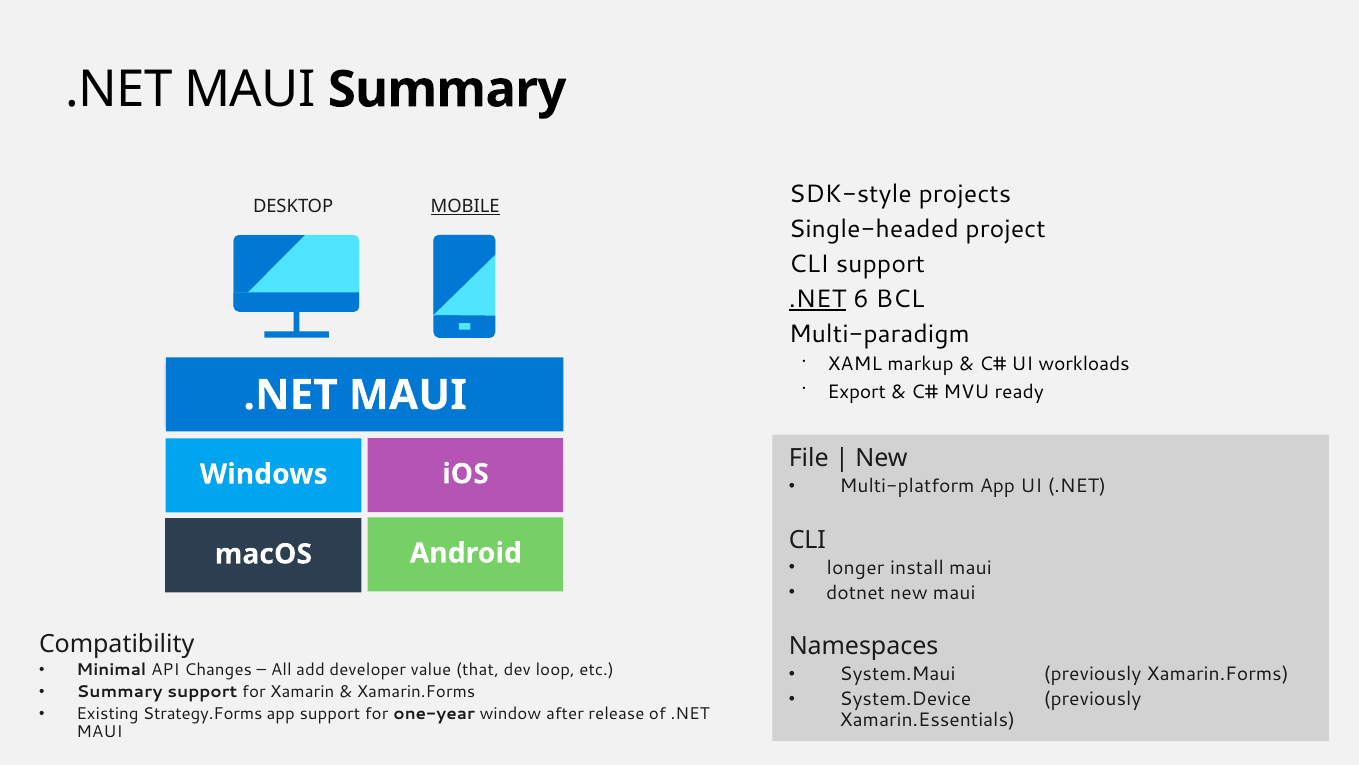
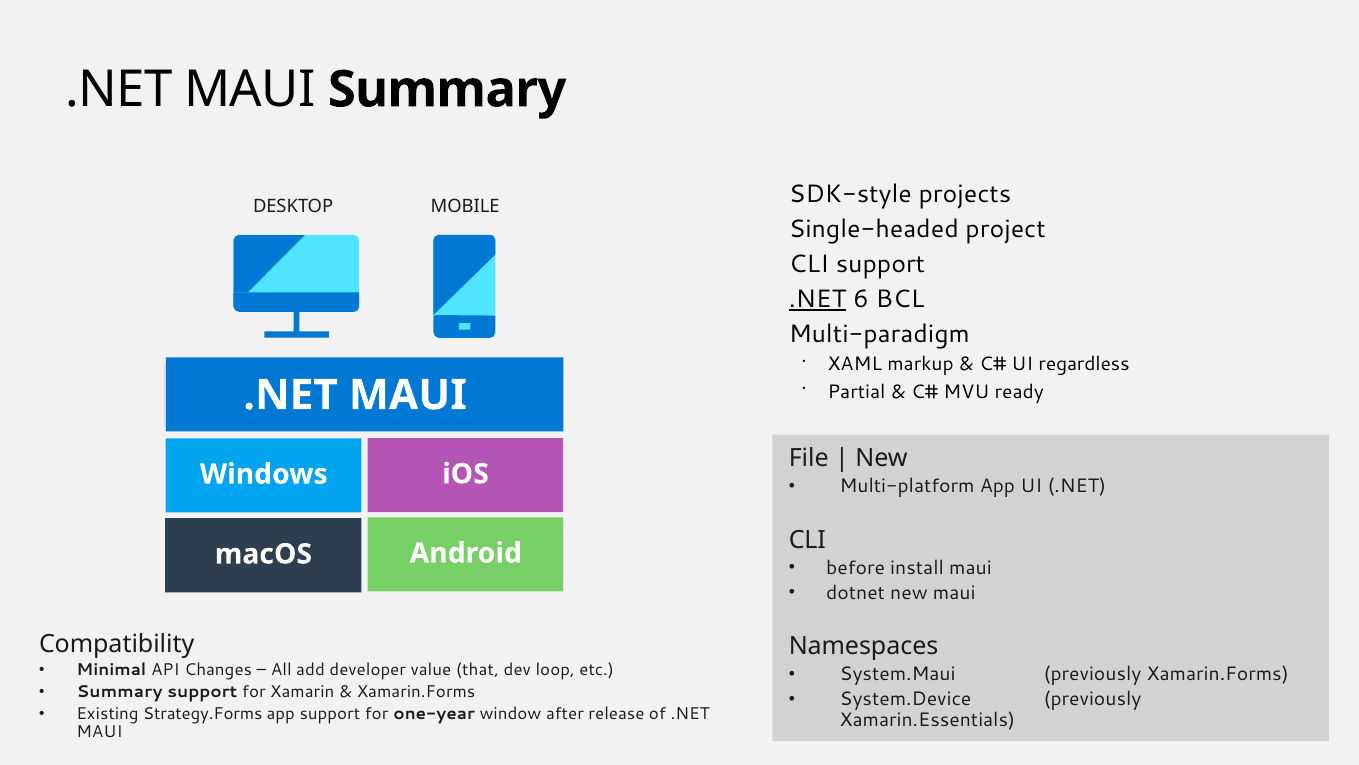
MOBILE underline: present -> none (465, 206)
workloads: workloads -> regardless (1084, 364)
Export: Export -> Partial (857, 391)
longer: longer -> before (856, 568)
